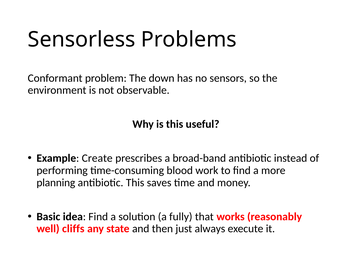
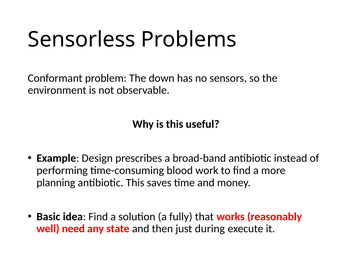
Create: Create -> Design (97, 158)
cliffs: cliffs -> need (73, 229)
always: always -> during (210, 229)
